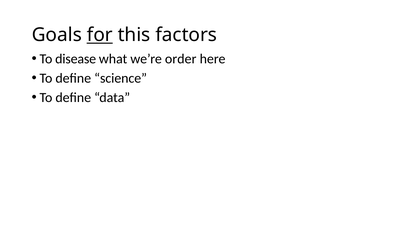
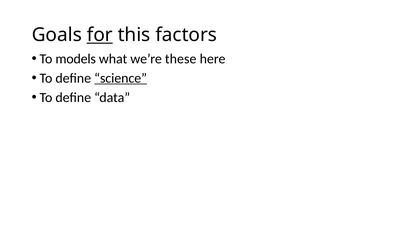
disease: disease -> models (76, 59)
order: order -> these (181, 59)
science underline: none -> present (121, 78)
